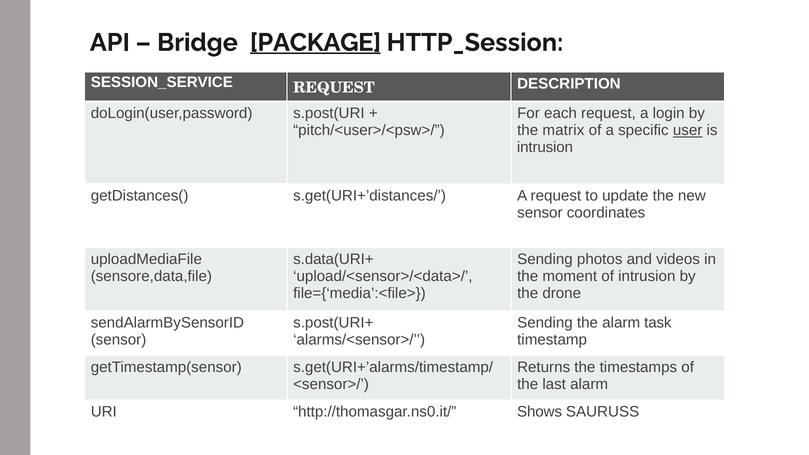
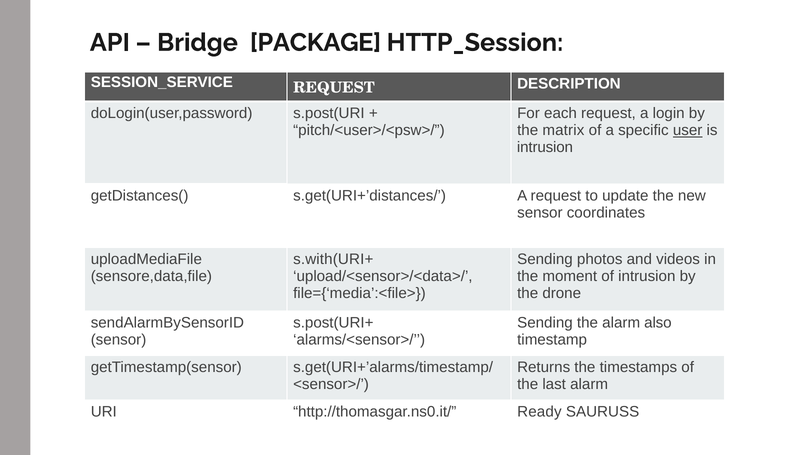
PACKAGE underline: present -> none (315, 43)
s.data(URI+: s.data(URI+ -> s.with(URI+ (333, 259)
task: task -> also (658, 323)
Shows: Shows -> Ready (539, 412)
